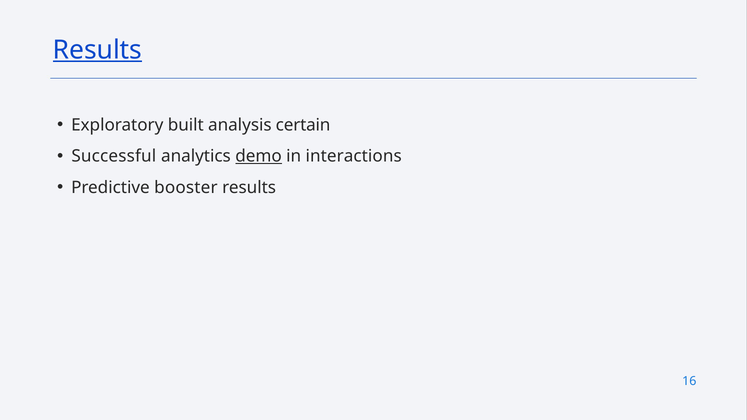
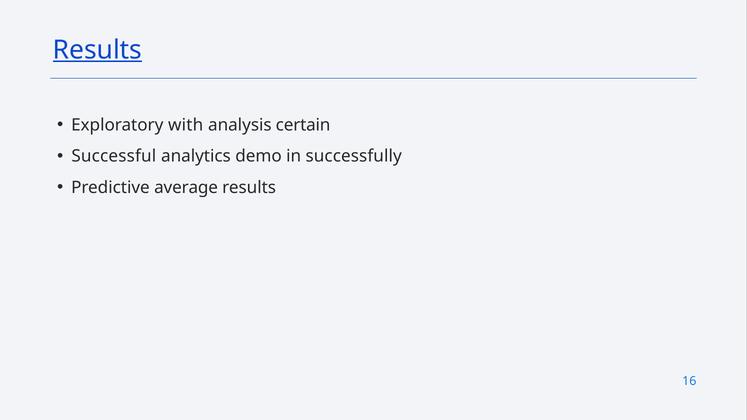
built: built -> with (186, 125)
demo underline: present -> none (259, 156)
interactions: interactions -> successfully (354, 156)
booster: booster -> average (186, 188)
